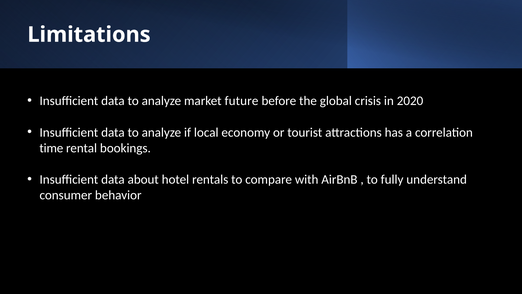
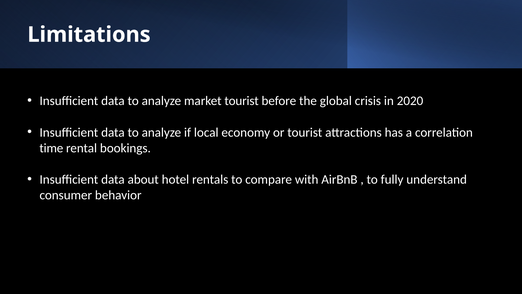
market future: future -> tourist (242, 101)
